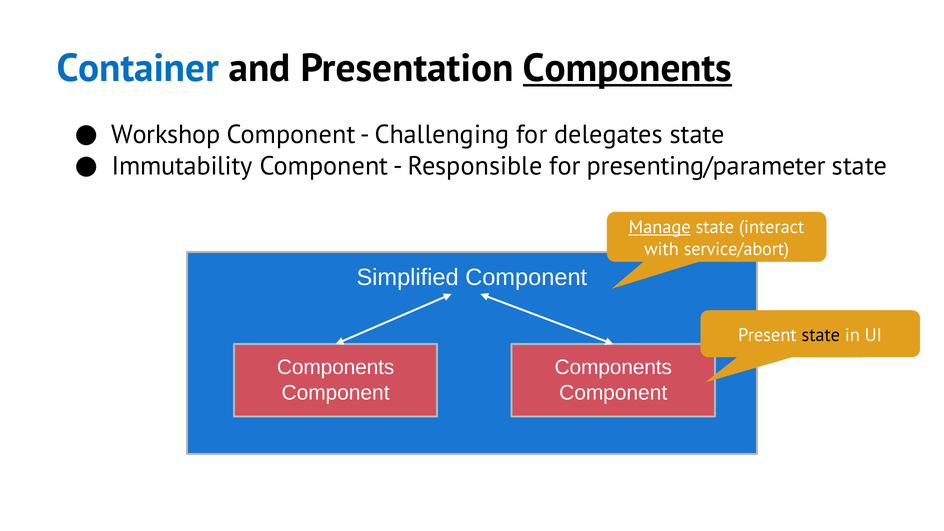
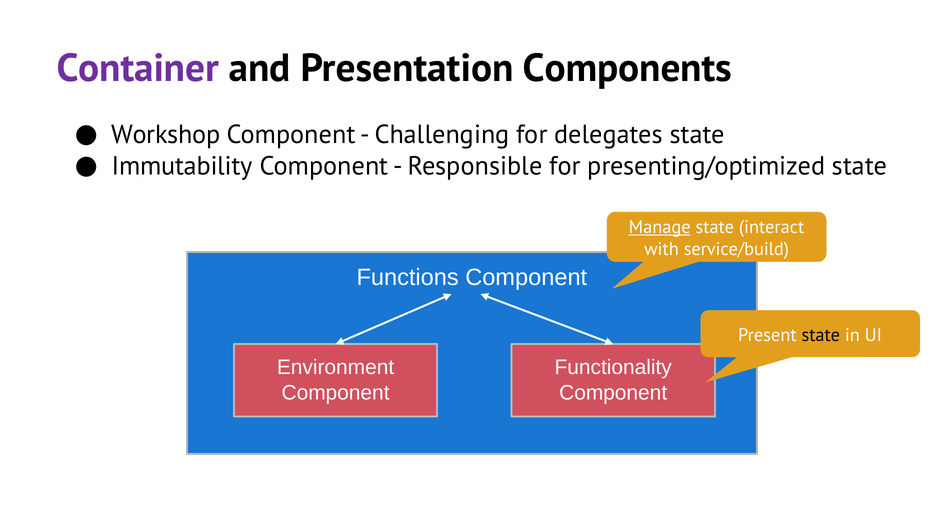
Container colour: blue -> purple (138, 68)
Components underline: present -> none (627, 68)
presenting/parameter: presenting/parameter -> presenting/optimized (706, 166)
service/abort: service/abort -> service/build (736, 249)
Simplified: Simplified -> Functions (408, 277)
Components: Components -> Environment (336, 368)
Components: Components -> Functionality (613, 368)
